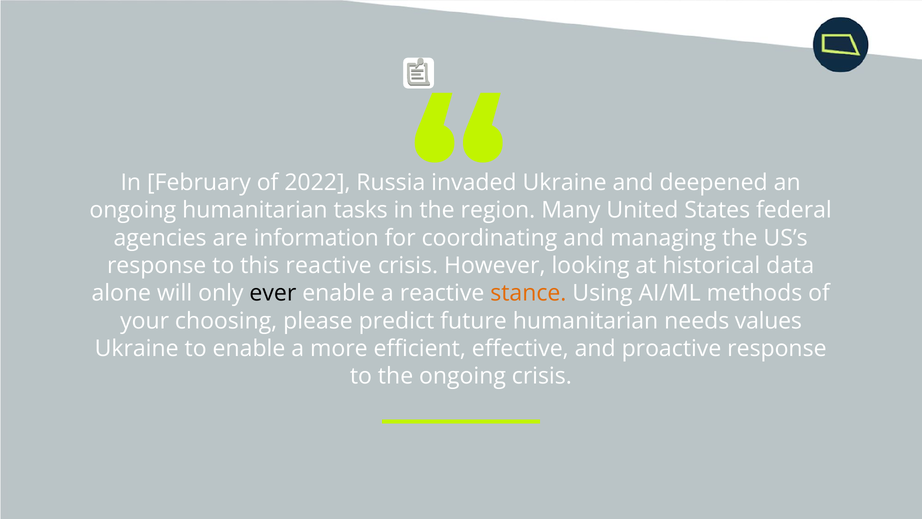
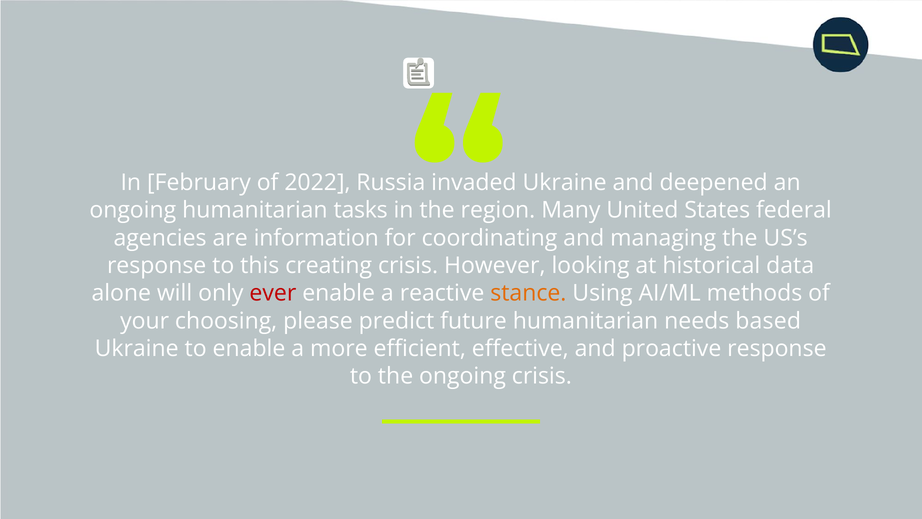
this reactive: reactive -> creating (329, 265)
ever colour: black -> red (273, 293)
values: values -> based (768, 321)
